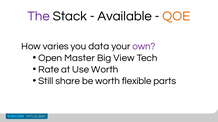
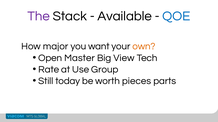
QOE colour: orange -> blue (176, 16)
varies: varies -> major (56, 47)
data: data -> want (99, 47)
own colour: purple -> orange (144, 47)
Use Worth: Worth -> Group (105, 70)
share: share -> today (68, 81)
flexible: flexible -> pieces (137, 81)
